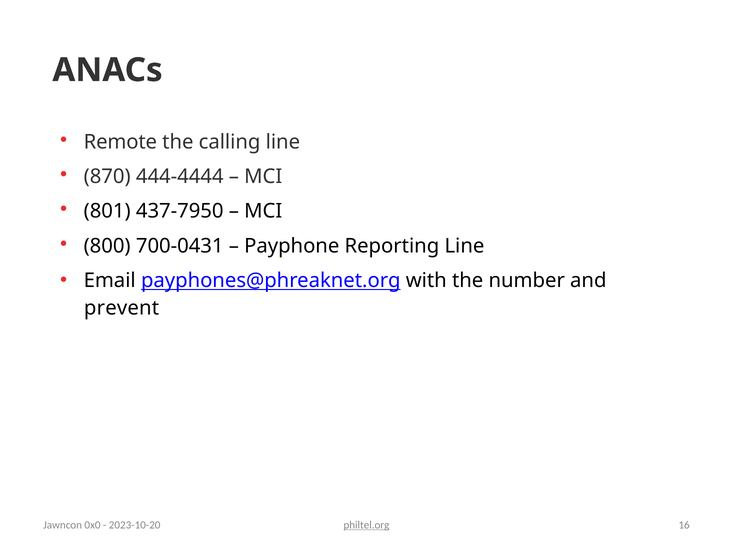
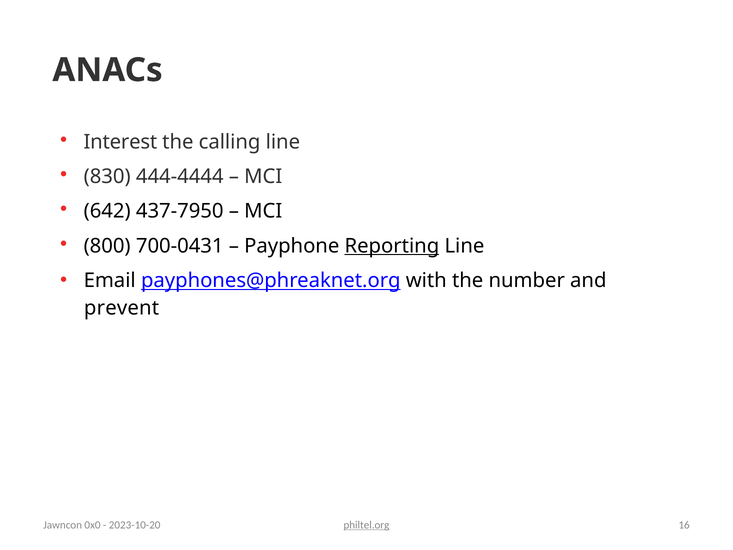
Remote: Remote -> Interest (120, 142)
870: 870 -> 830 (107, 176)
801: 801 -> 642 (107, 211)
Reporting underline: none -> present (392, 246)
